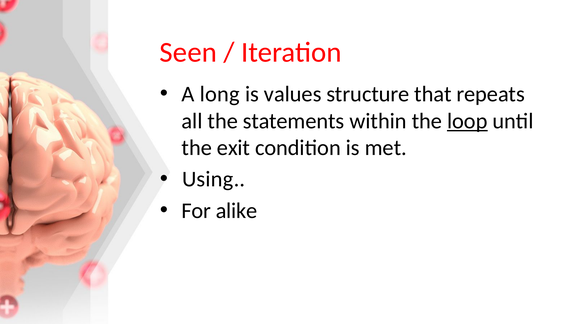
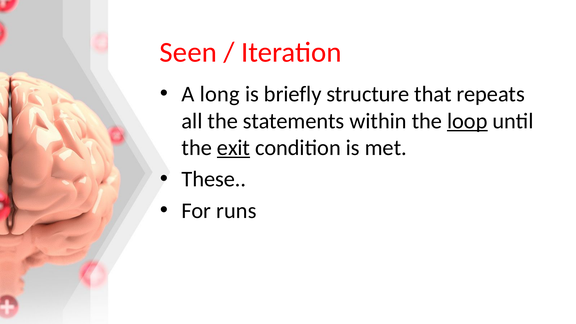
values: values -> briefly (293, 94)
exit underline: none -> present (234, 148)
Using: Using -> These (214, 179)
alike: alike -> runs (236, 211)
